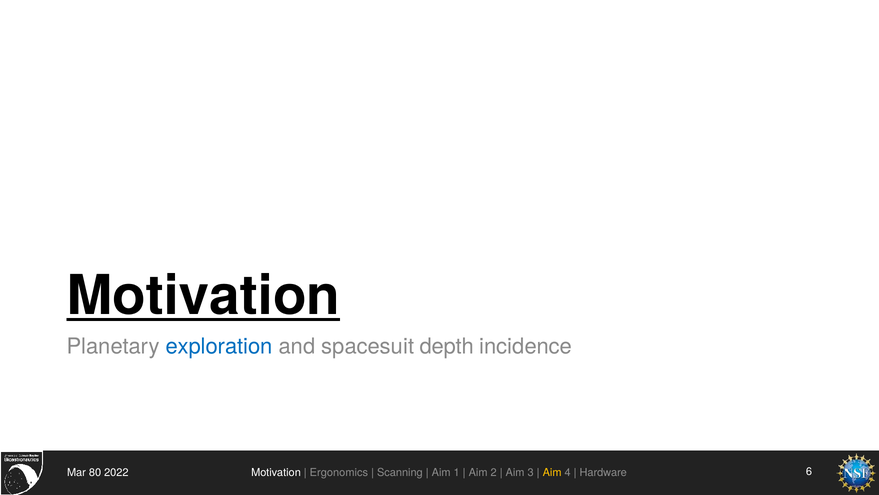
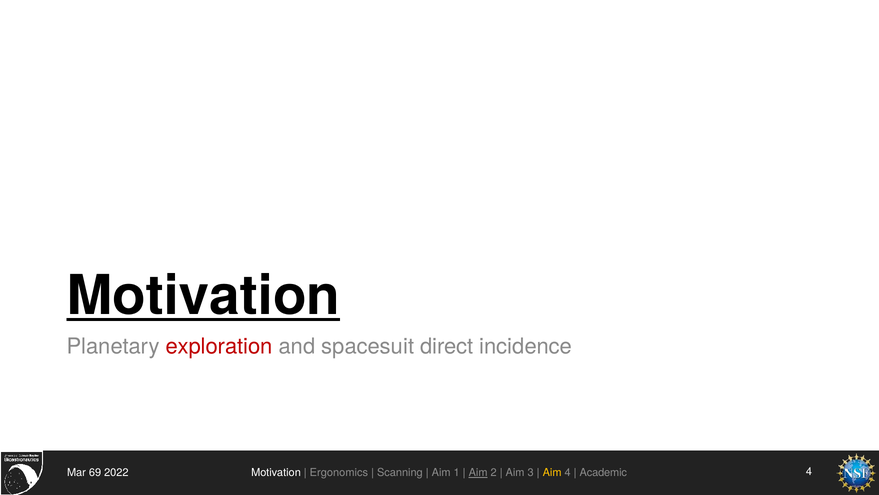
exploration colour: blue -> red (219, 346)
depth: depth -> direct (447, 346)
80: 80 -> 69 (95, 472)
Aim underline: none -> present (478, 472)
Hardware: Hardware -> Academic (603, 472)
2022 6: 6 -> 4 (809, 471)
